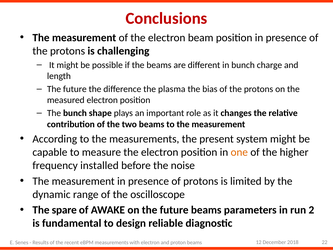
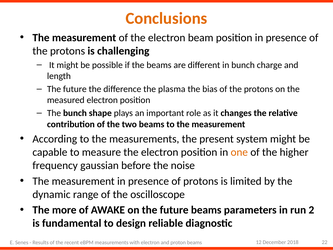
Conclusions colour: red -> orange (166, 18)
installed: installed -> gaussian (100, 165)
spare: spare -> more (64, 210)
